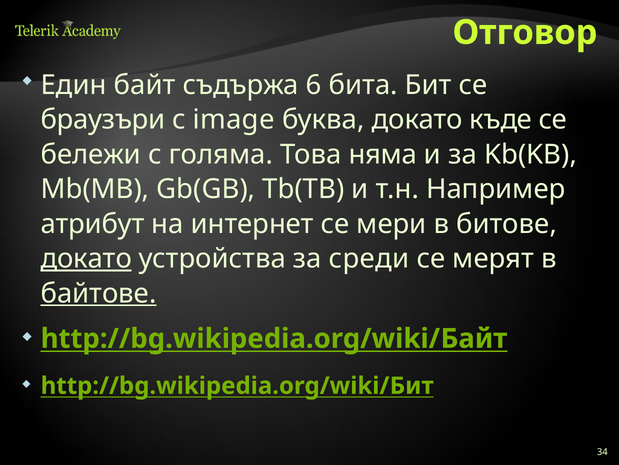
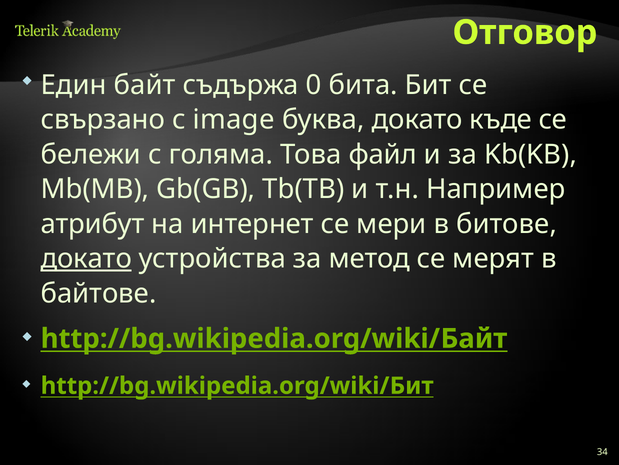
6: 6 -> 0 (314, 85)
браузъри: браузъри -> свързано (103, 120)
няма: няма -> файл (383, 154)
среди: среди -> метод (369, 258)
байтове underline: present -> none (99, 293)
